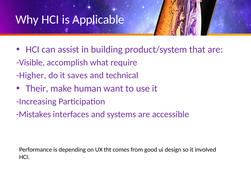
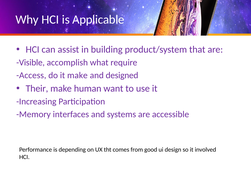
Higher: Higher -> Access (31, 75)
it saves: saves -> make (77, 75)
technical: technical -> designed (122, 75)
Mistakes: Mistakes -> Memory (34, 114)
